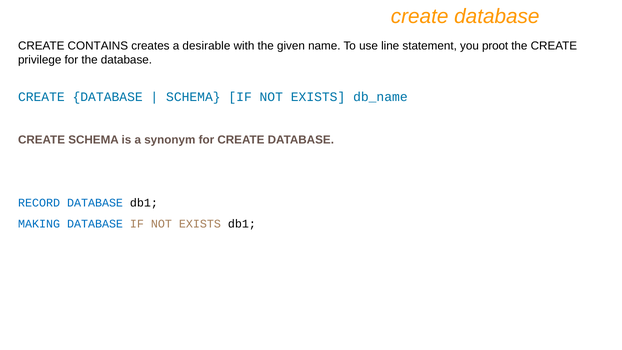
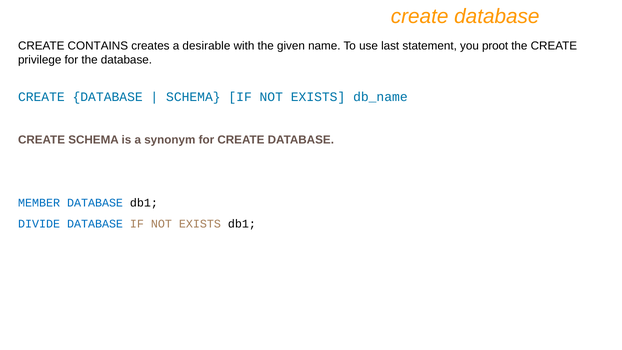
line: line -> last (390, 46)
RECORD: RECORD -> MEMBER (39, 203)
MAKING: MAKING -> DIVIDE (39, 224)
